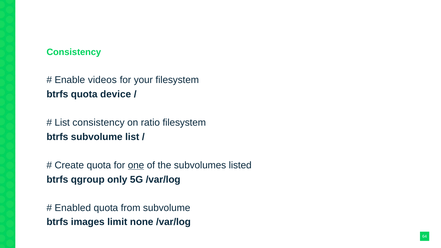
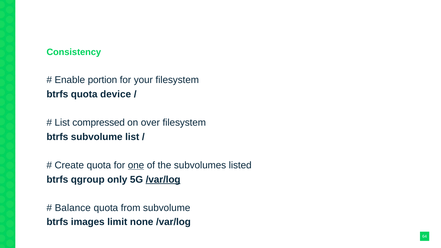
videos: videos -> portion (102, 80)
List consistency: consistency -> compressed (99, 123)
ratio: ratio -> over (150, 123)
/var/log underline: none -> present (163, 180)
Enabled: Enabled -> Balance (73, 208)
